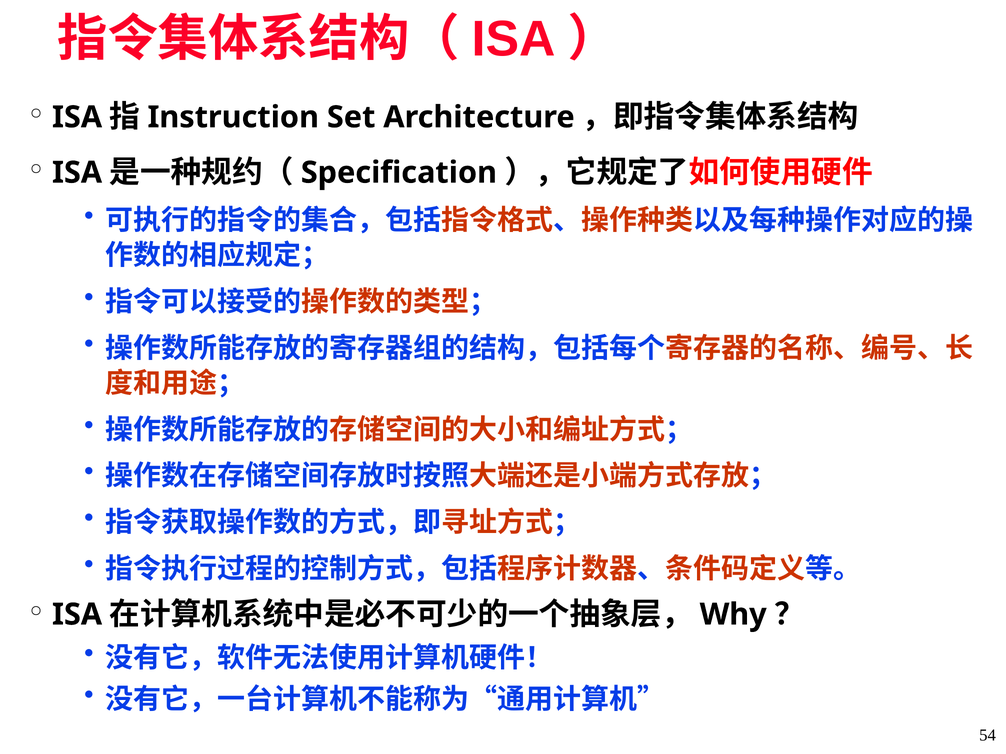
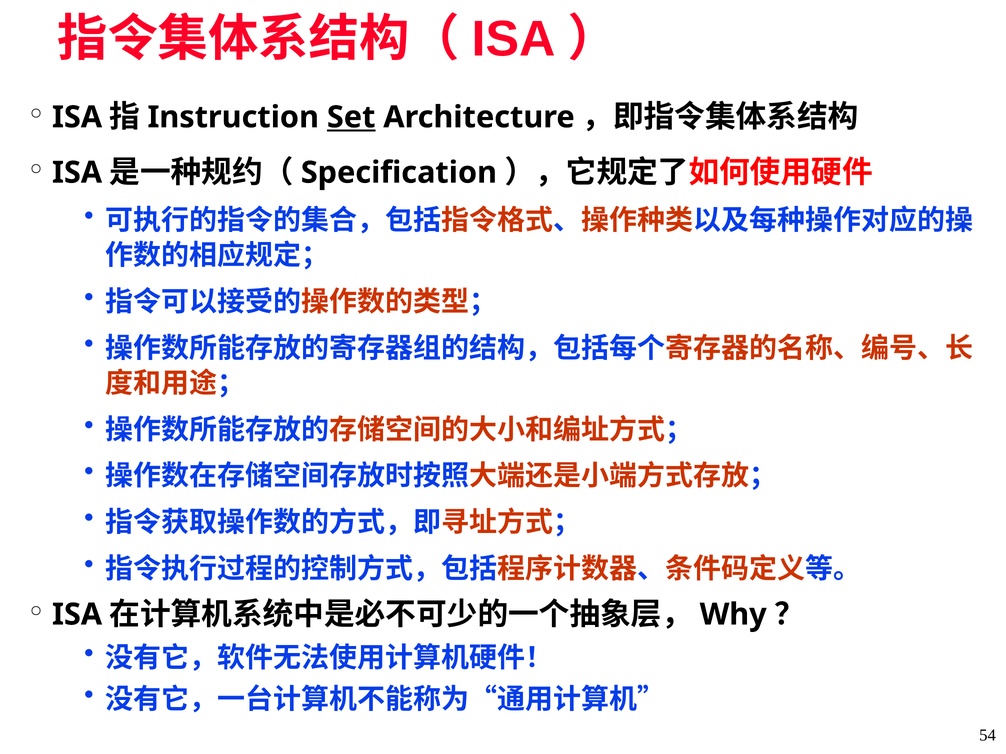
Set underline: none -> present (351, 117)
